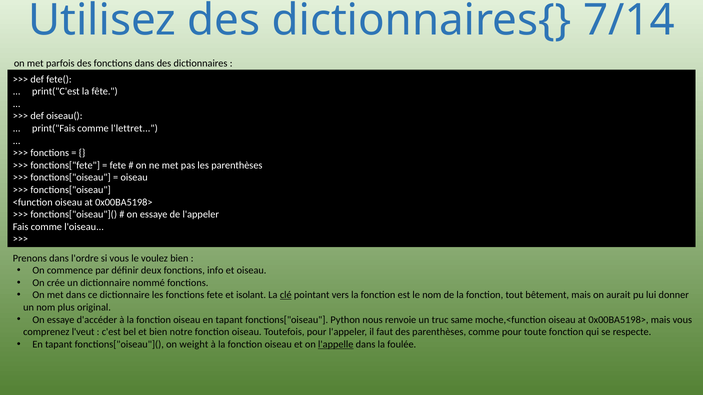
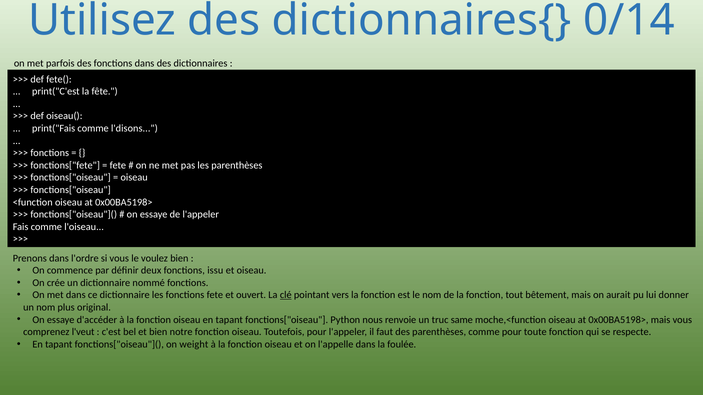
7/14: 7/14 -> 0/14 (629, 20)
l'lettret: l'lettret -> l'disons (134, 128)
info: info -> issu (215, 271)
isolant: isolant -> ouvert (251, 295)
l'appelle underline: present -> none (336, 345)
